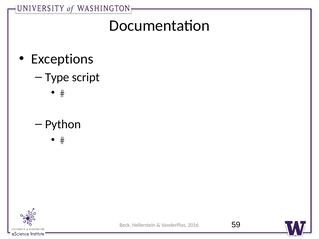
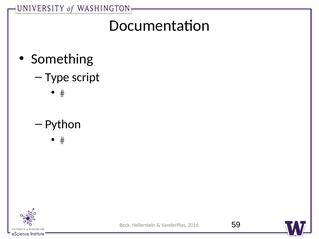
Exceptions: Exceptions -> Something (62, 59)
